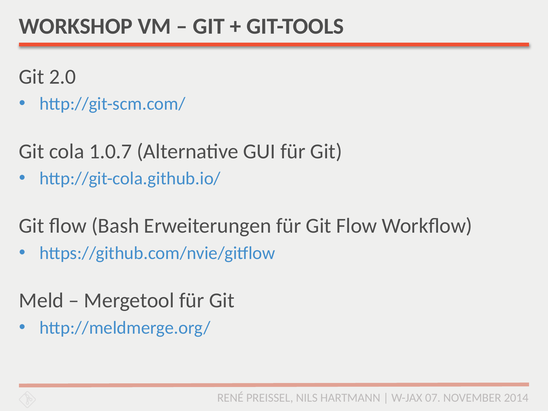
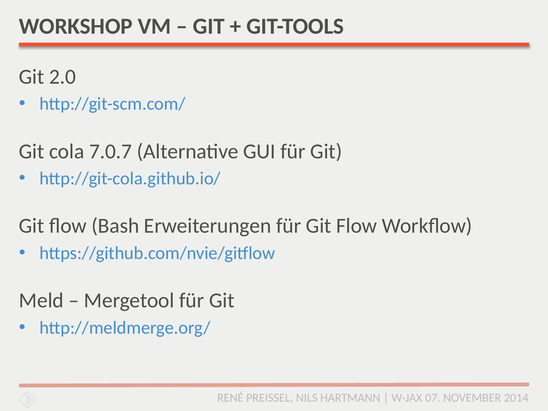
1.0.7: 1.0.7 -> 7.0.7 (111, 151)
